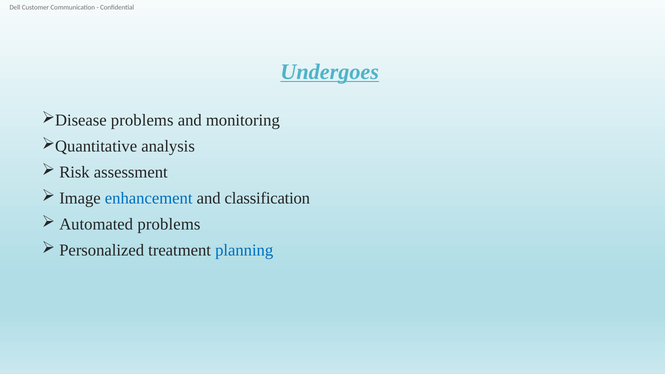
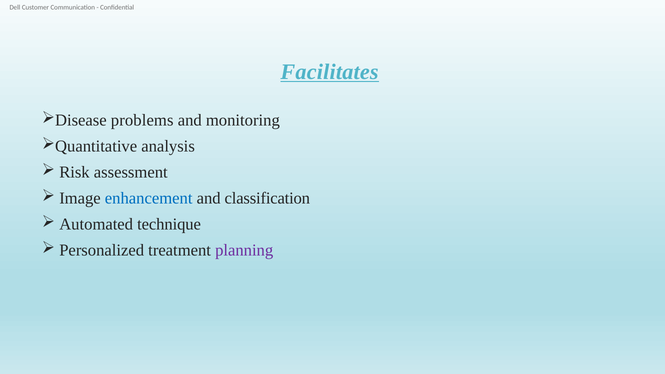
Undergoes: Undergoes -> Facilitates (330, 72)
Automated problems: problems -> technique (169, 224)
planning colour: blue -> purple (244, 250)
